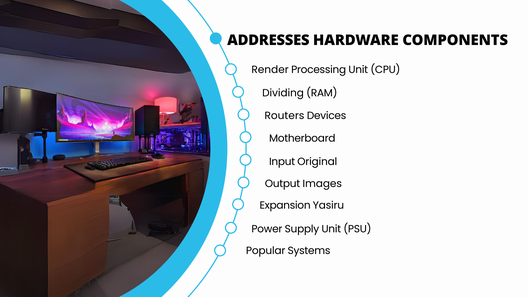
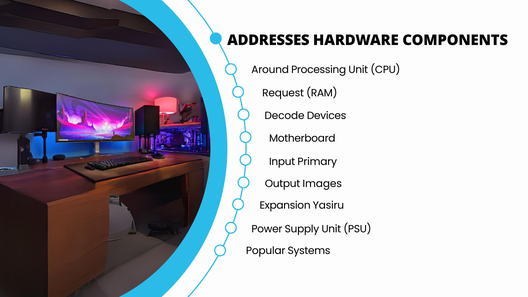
Render: Render -> Around (270, 70)
Dividing: Dividing -> Request (283, 93)
Routers: Routers -> Decode (285, 116)
Original: Original -> Primary (317, 162)
